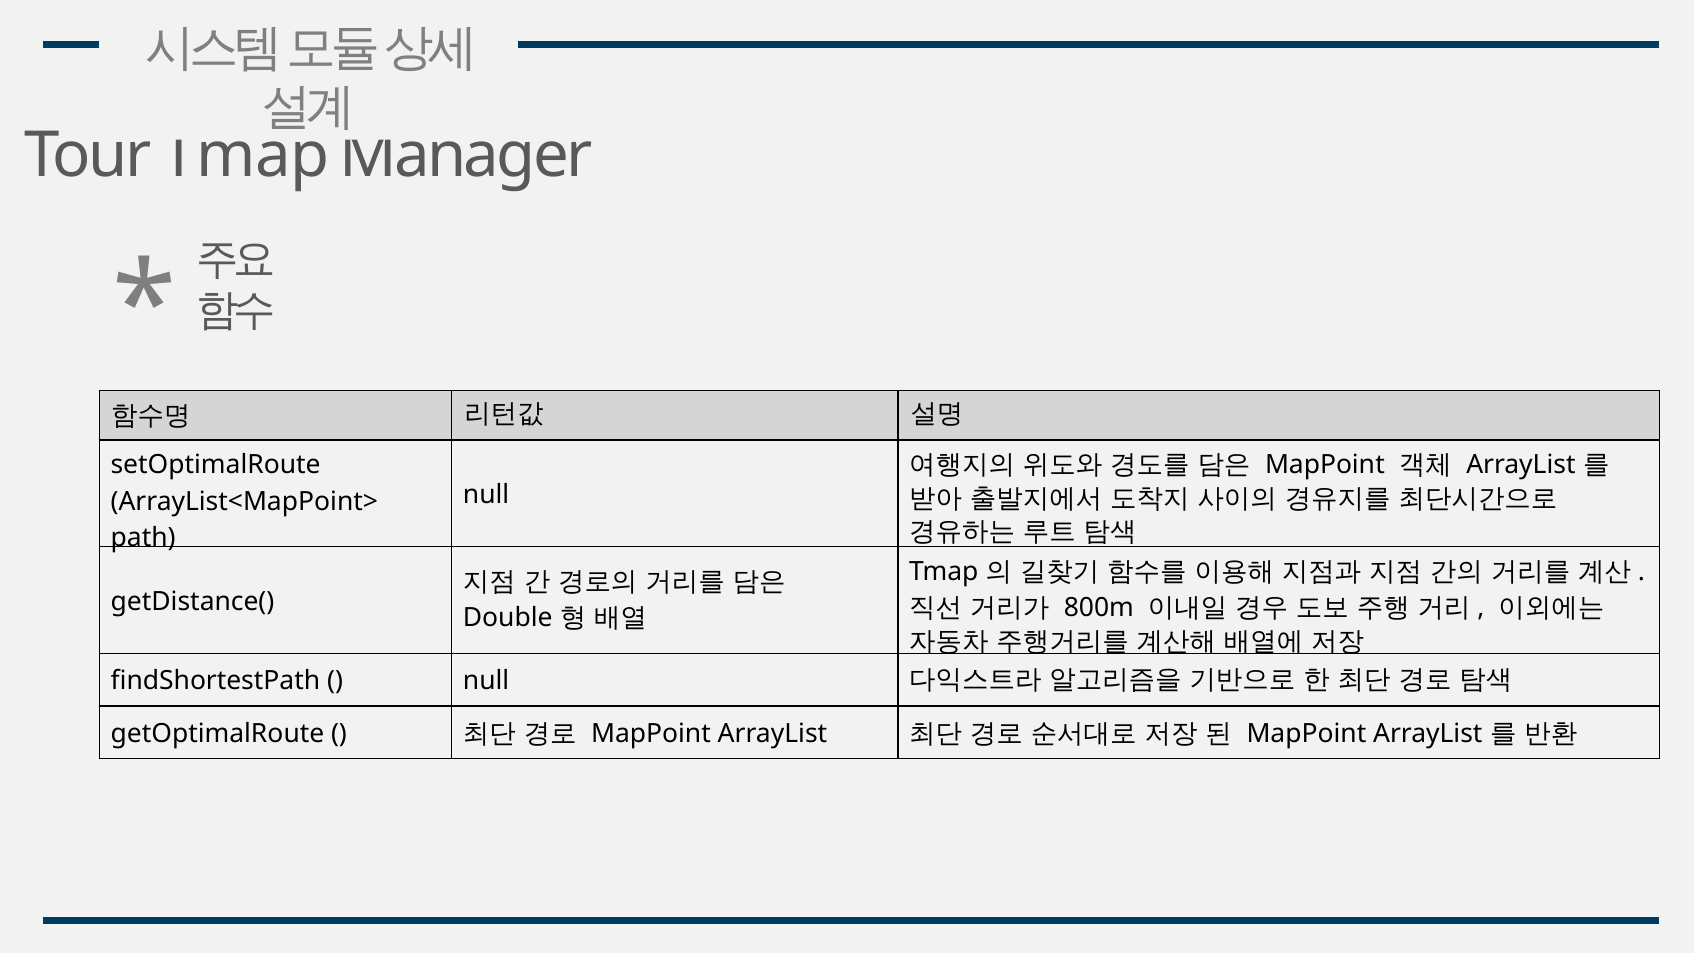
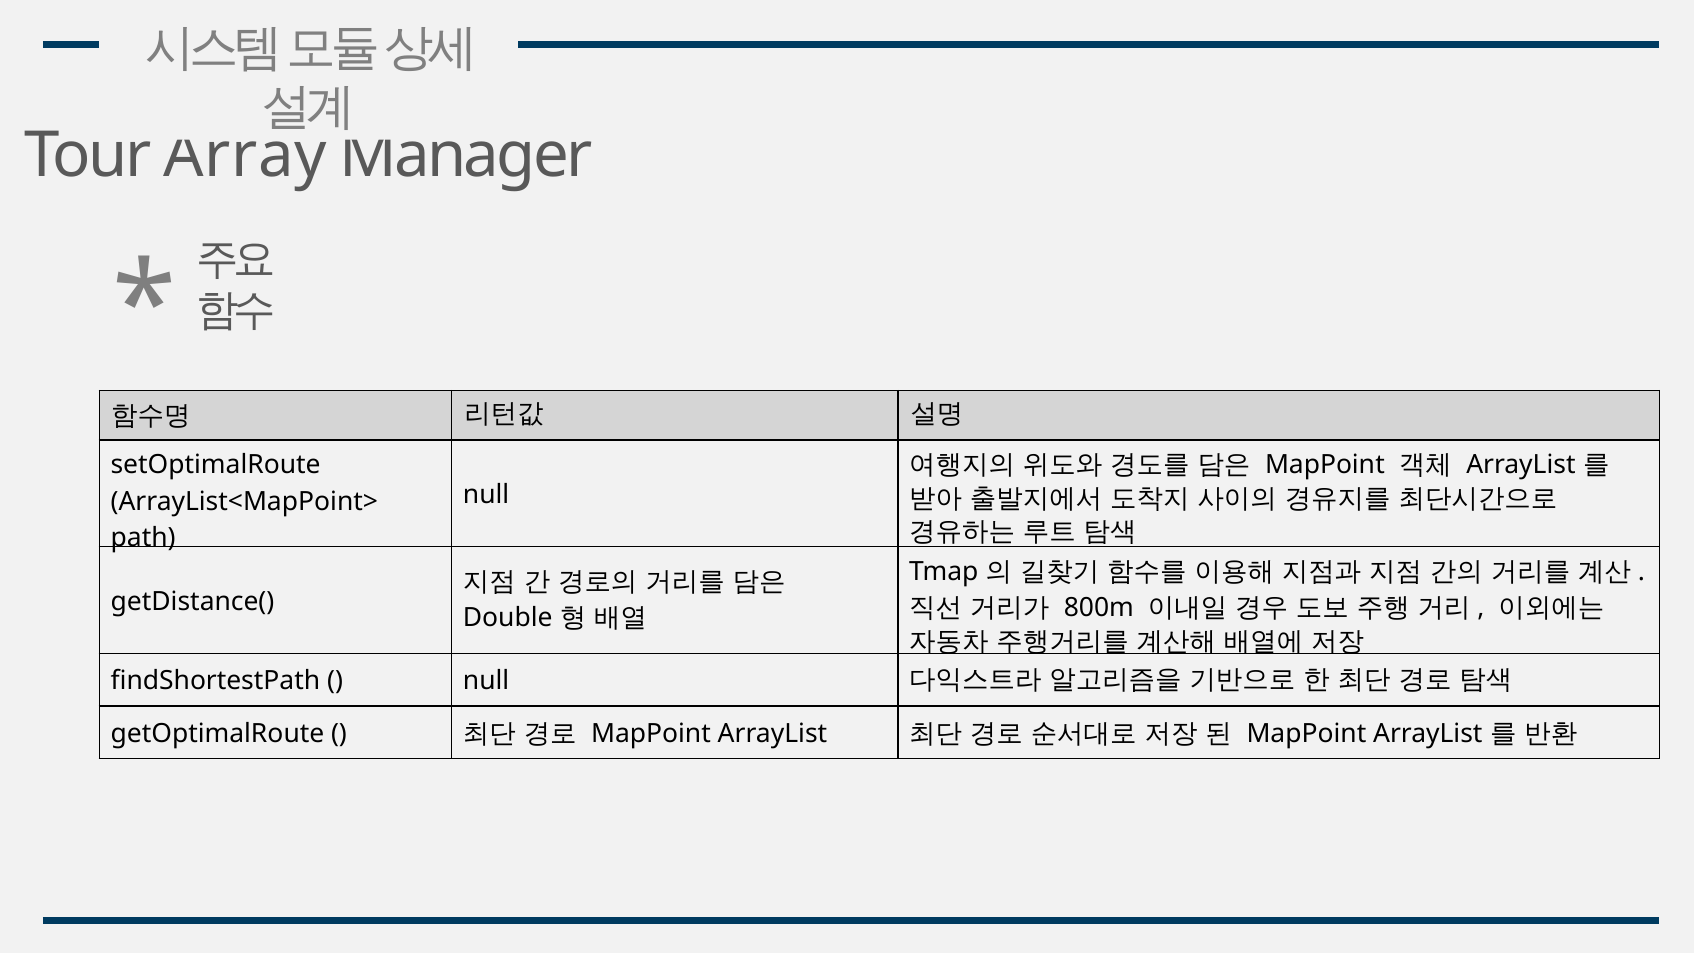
Tour Tmap: Tmap -> Array (245, 156)
